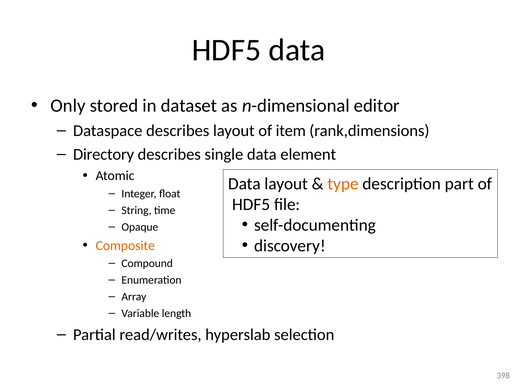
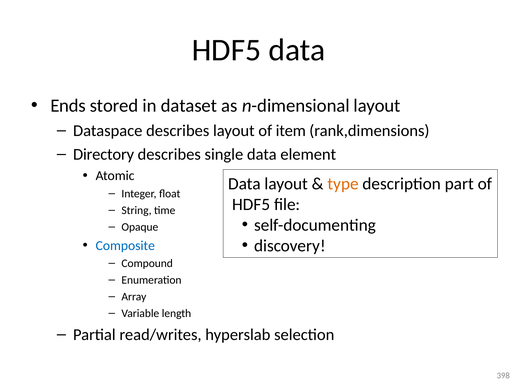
Only: Only -> Ends (68, 106)
n-dimensional editor: editor -> layout (377, 106)
Composite colour: orange -> blue (125, 245)
